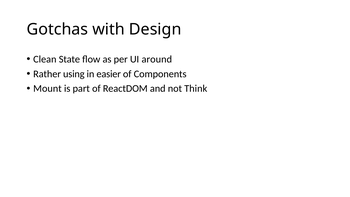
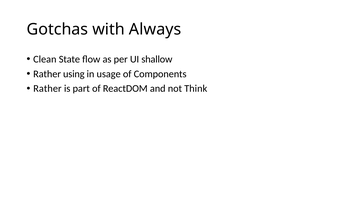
Design: Design -> Always (155, 29)
around: around -> shallow (157, 59)
easier: easier -> usage (109, 74)
Mount: Mount -> Rather (47, 89)
